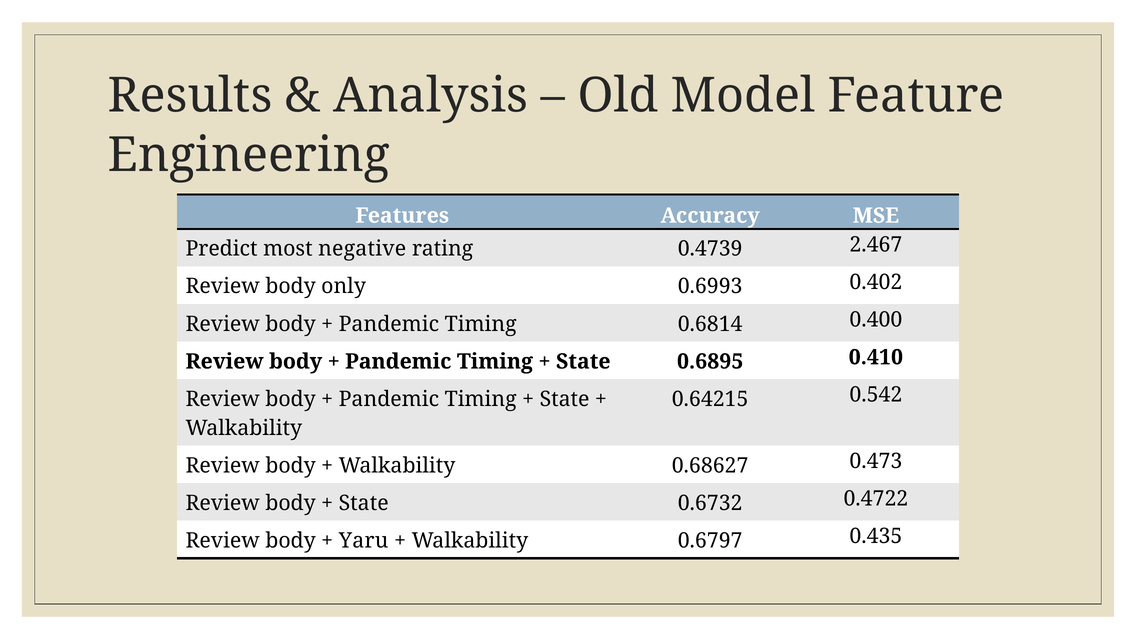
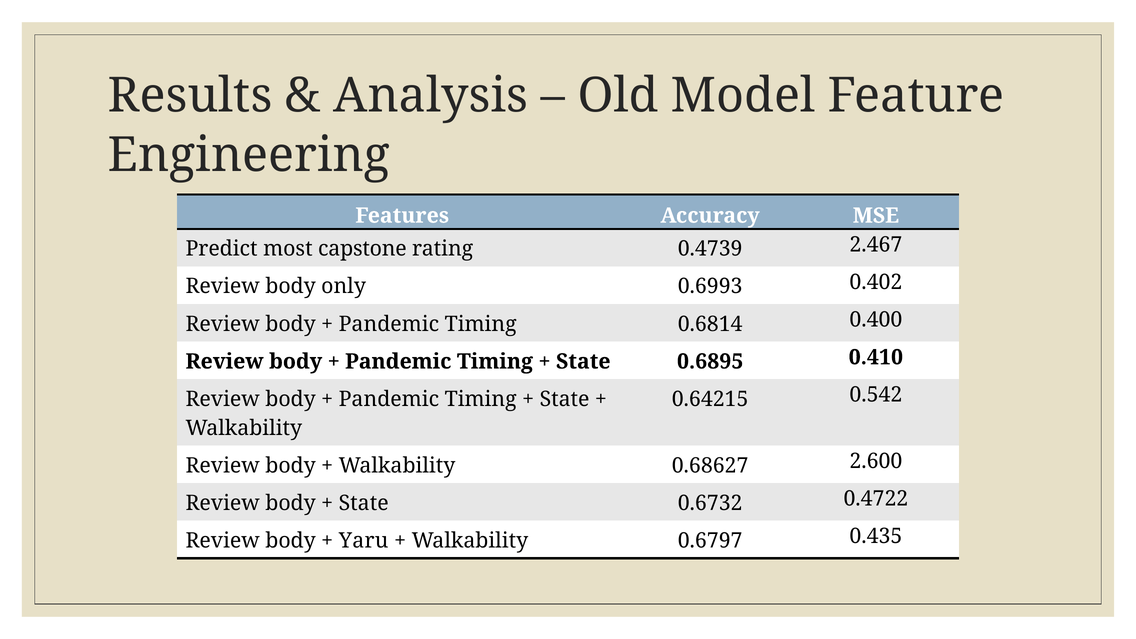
negative: negative -> capstone (362, 249)
0.473: 0.473 -> 2.600 (876, 461)
